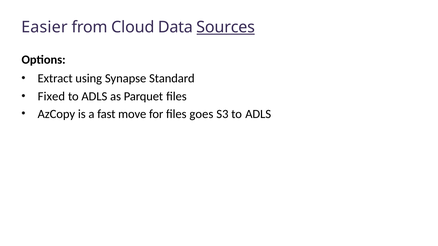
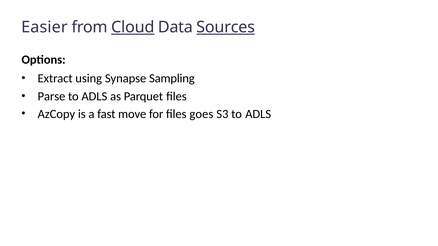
Cloud underline: none -> present (133, 27)
Standard: Standard -> Sampling (172, 78)
Fixed: Fixed -> Parse (51, 97)
